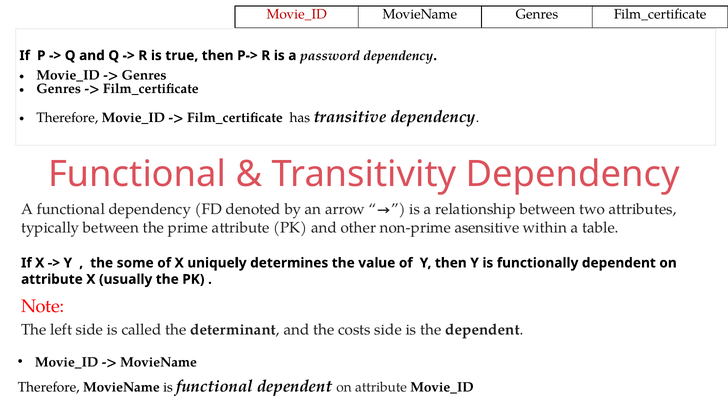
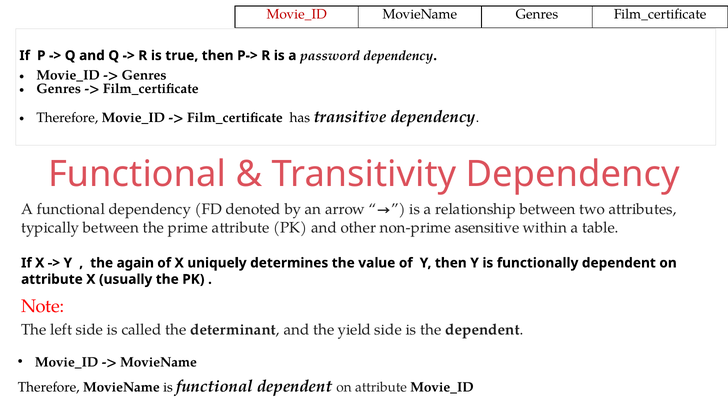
some: some -> again (135, 263)
costs: costs -> yield (354, 329)
